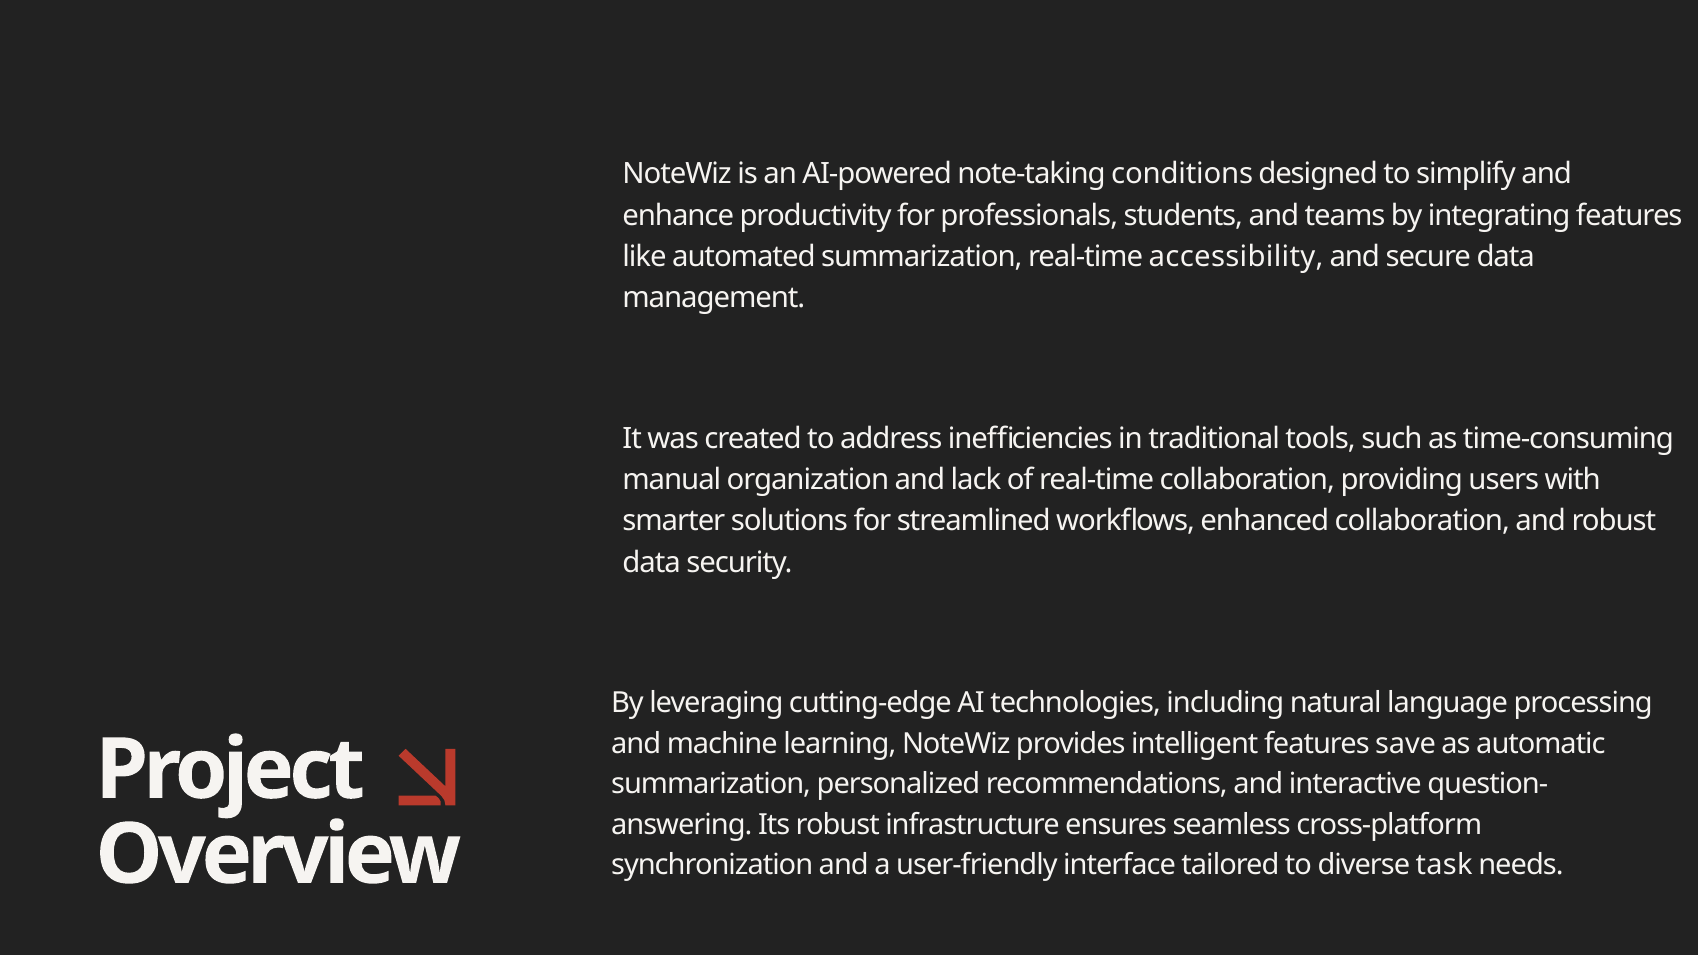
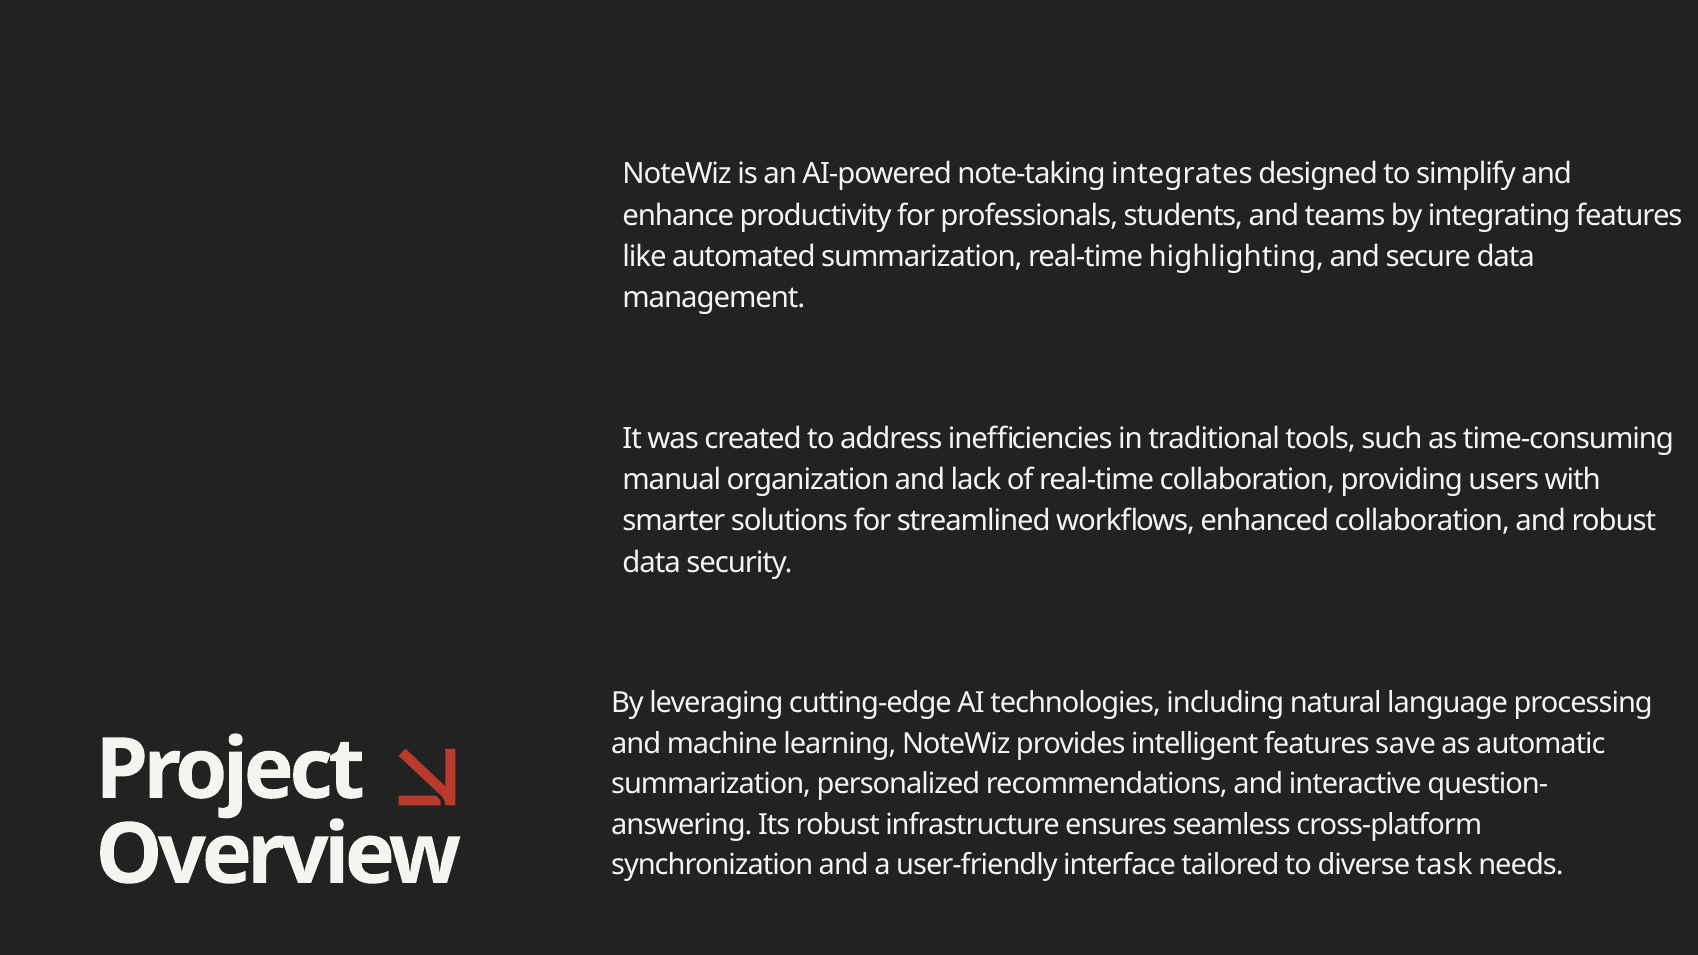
conditions: conditions -> integrates (1182, 174)
accessibility: accessibility -> highlighting (1236, 257)
